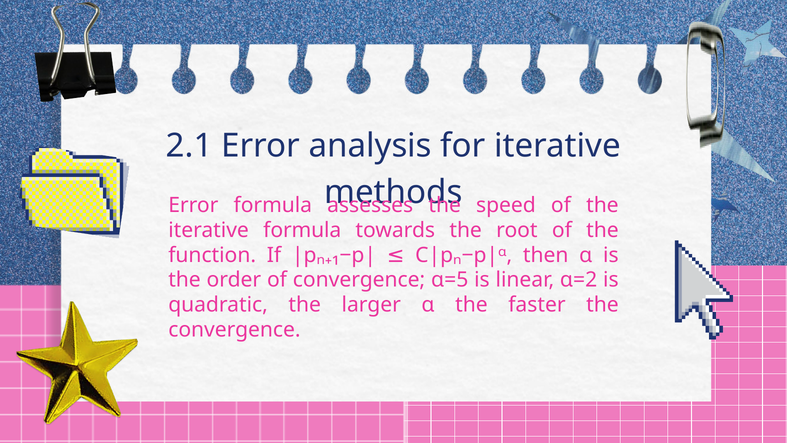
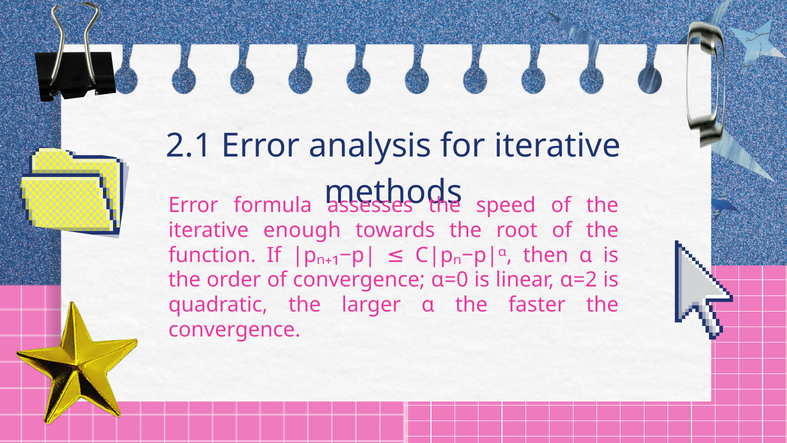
iterative formula: formula -> enough (302, 230)
α=5: α=5 -> α=0 (450, 280)
